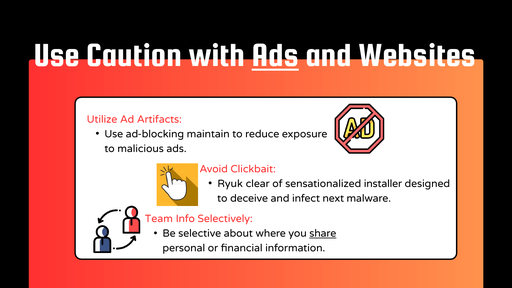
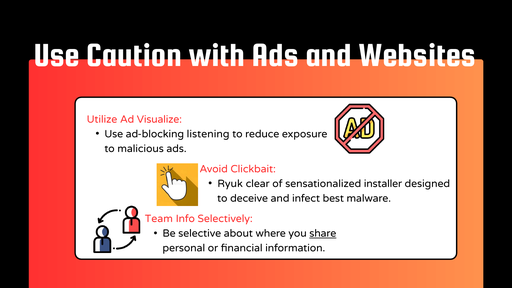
Ads underline: present -> none (275, 55)
Artifacts: Artifacts -> Visualize (159, 119)
maintain: maintain -> listening (208, 134)
next: next -> best (333, 198)
